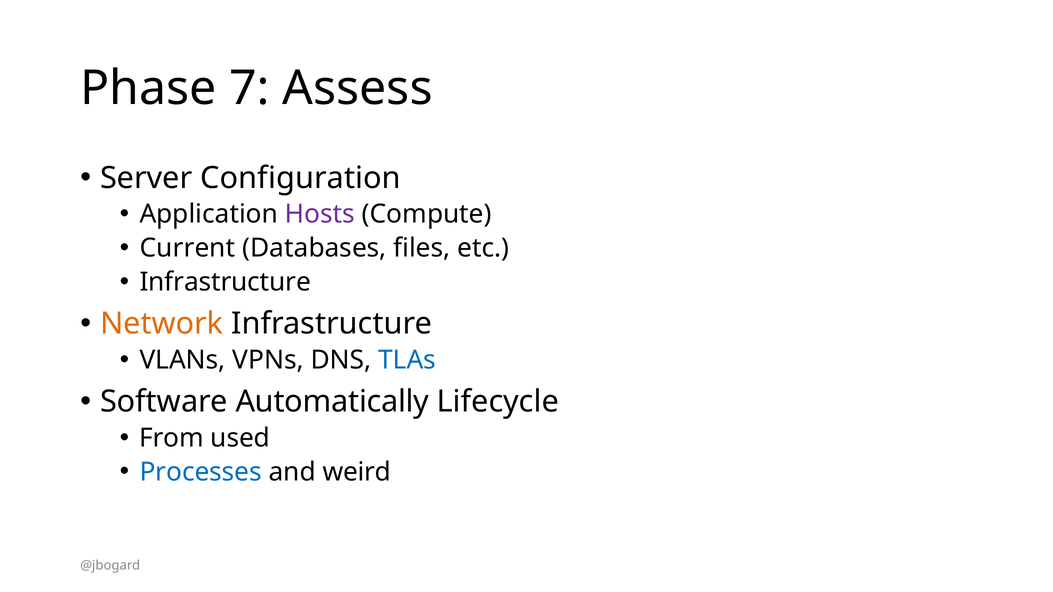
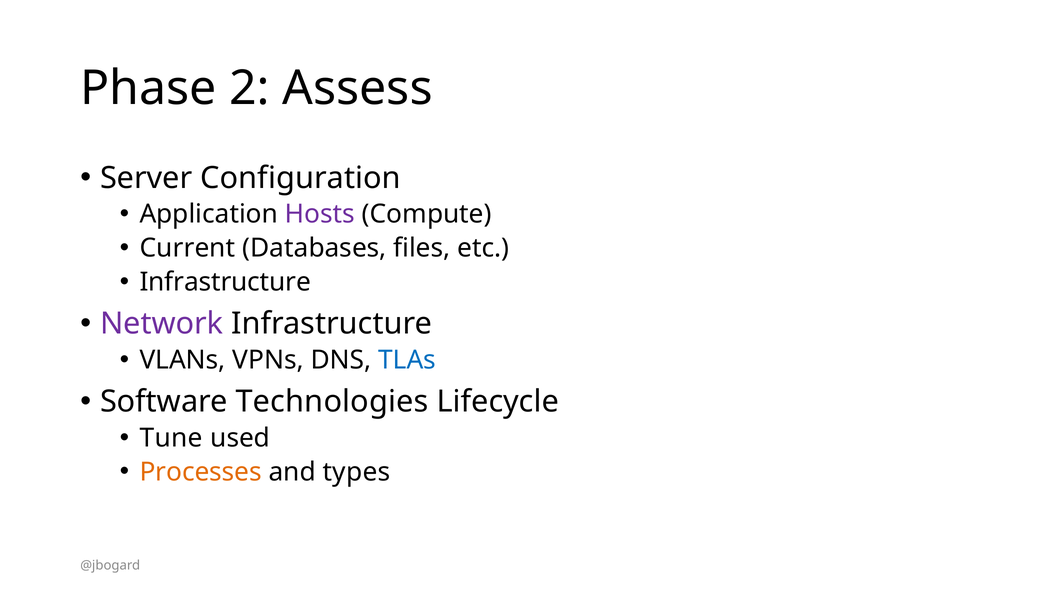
7: 7 -> 2 (249, 88)
Network colour: orange -> purple (162, 324)
Automatically: Automatically -> Technologies (332, 402)
From: From -> Tune (171, 438)
Processes colour: blue -> orange (201, 472)
weird: weird -> types (357, 472)
